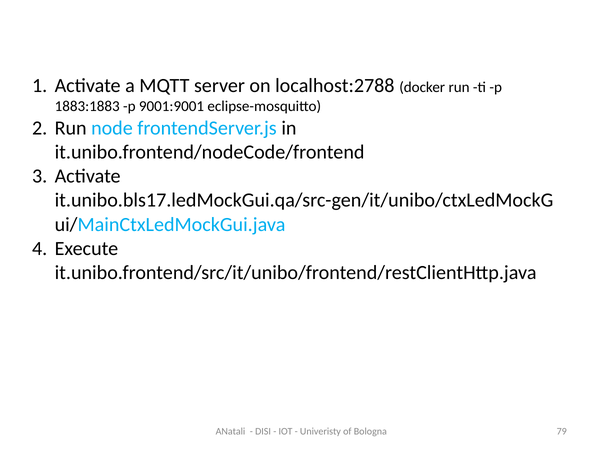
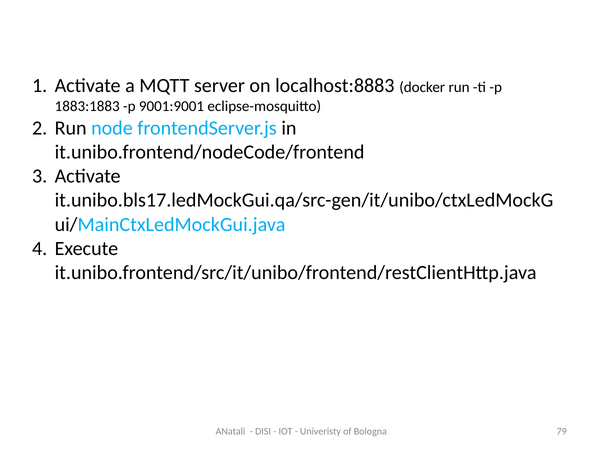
localhost:2788: localhost:2788 -> localhost:8883 (335, 86)
